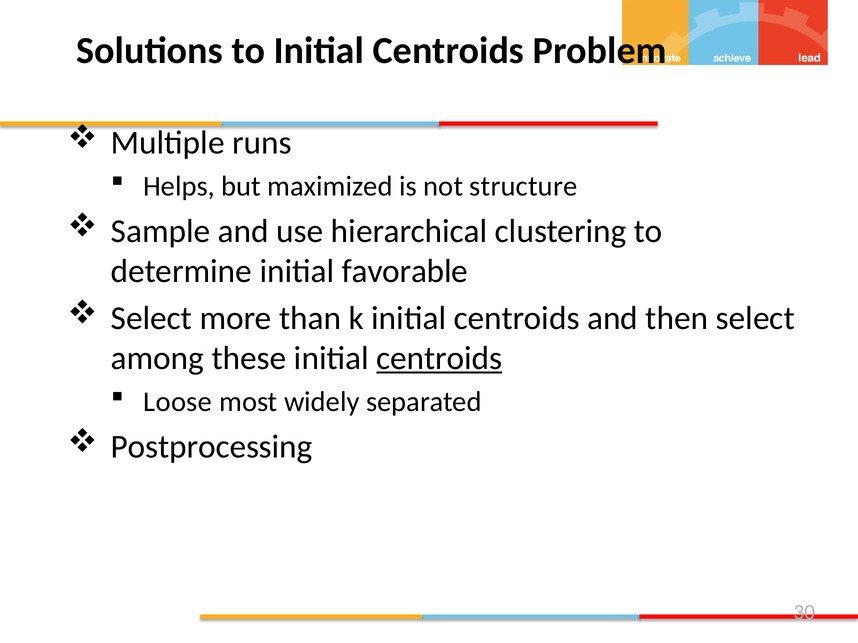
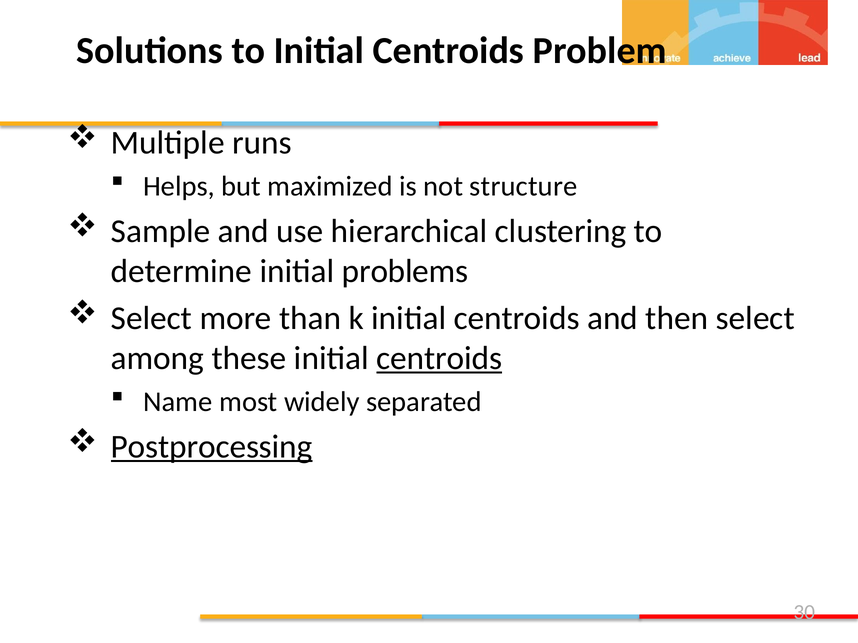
favorable: favorable -> problems (405, 271)
Loose: Loose -> Name (178, 402)
Postprocessing underline: none -> present (212, 447)
